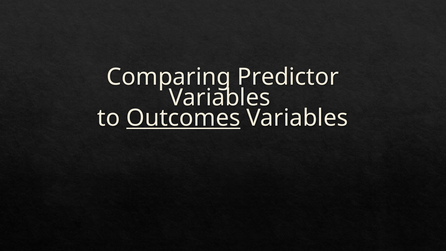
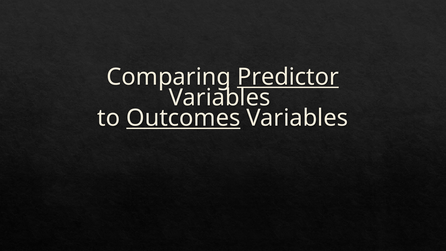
Predictor underline: none -> present (288, 77)
